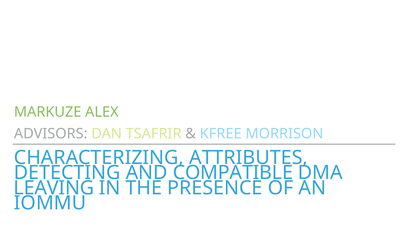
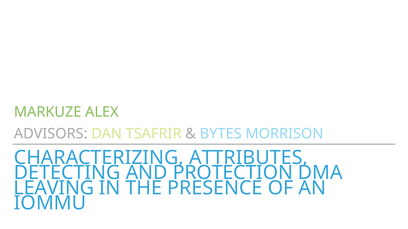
KFREE: KFREE -> BYTES (221, 134)
COMPATIBLE: COMPATIBLE -> PROTECTION (233, 173)
